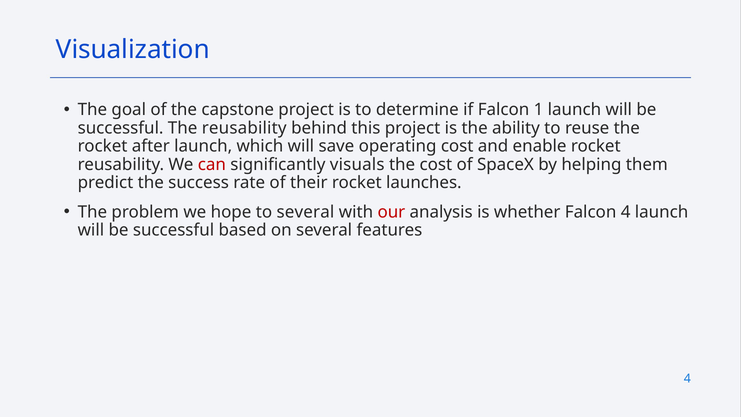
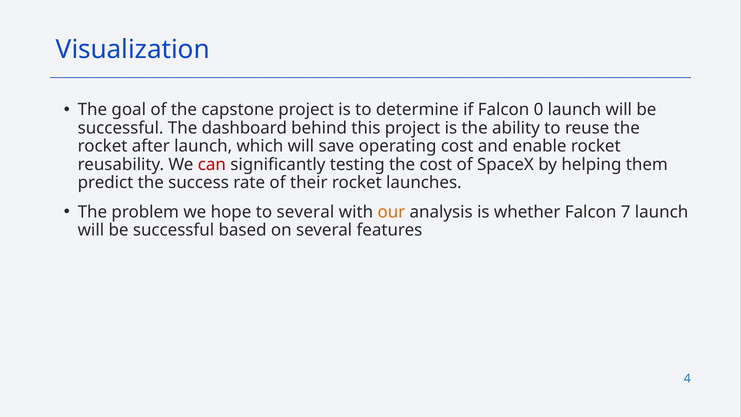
1: 1 -> 0 (539, 110)
The reusability: reusability -> dashboard (244, 128)
visuals: visuals -> testing (357, 164)
our colour: red -> orange (391, 212)
Falcon 4: 4 -> 7 (626, 212)
